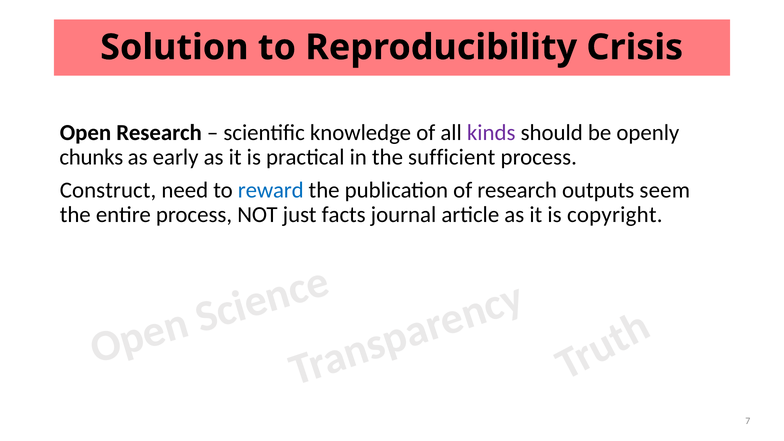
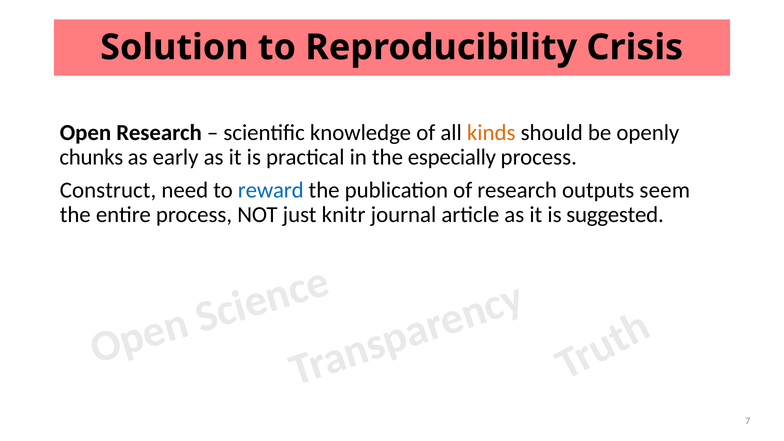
kinds colour: purple -> orange (491, 133)
sufficient: sufficient -> especially (452, 157)
facts: facts -> knitr (344, 215)
copyright: copyright -> suggested (615, 215)
